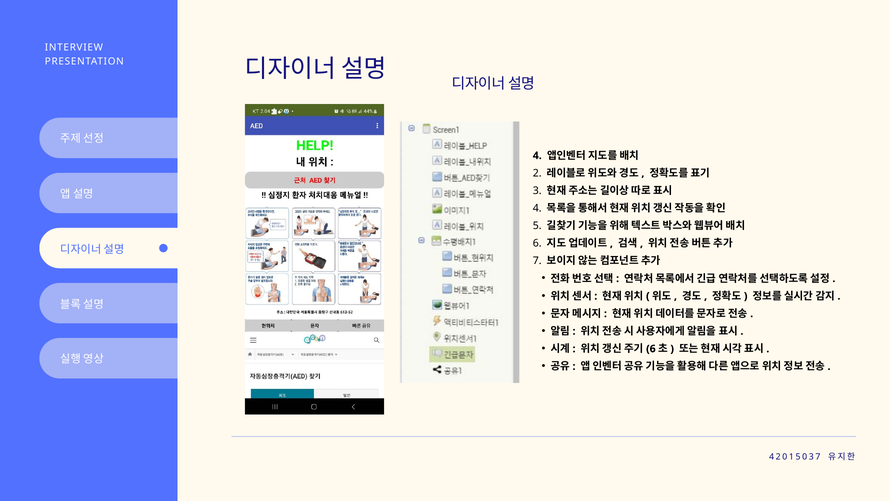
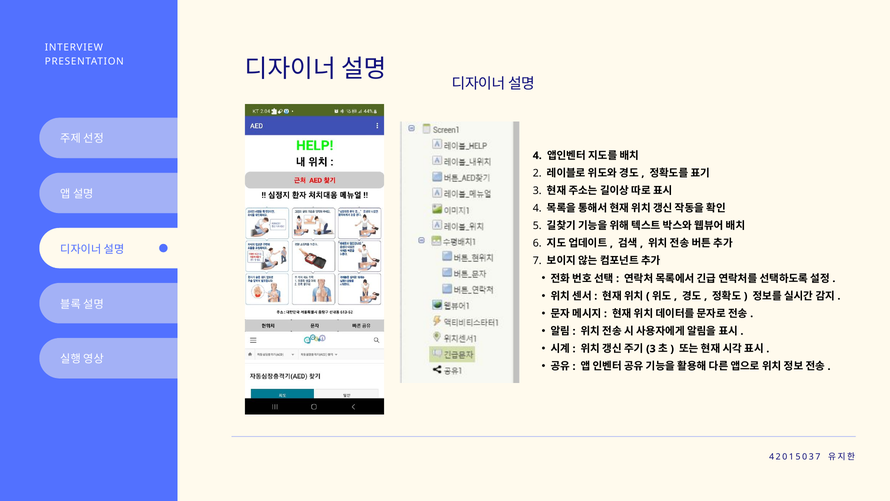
6: 6 -> 3 (651, 349)
